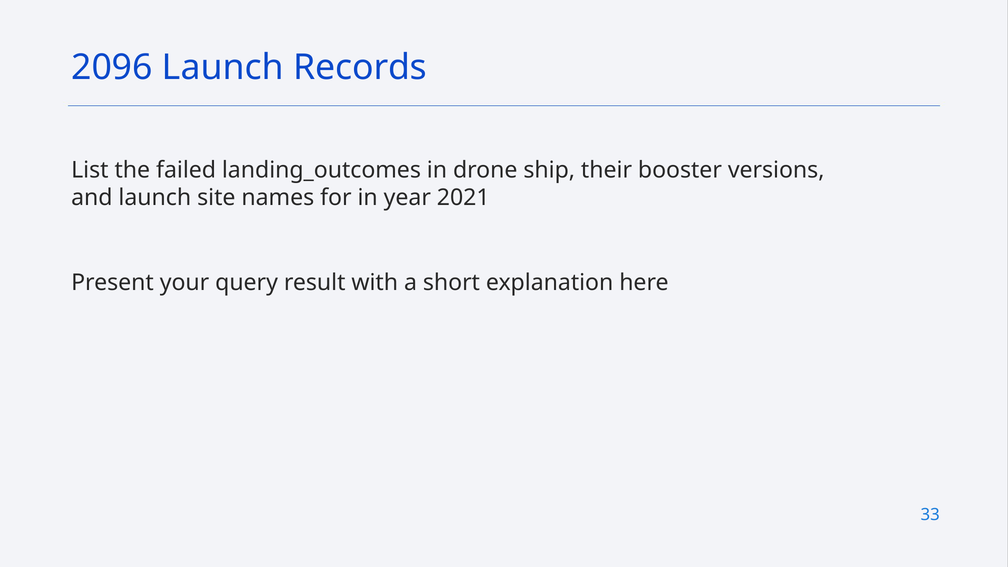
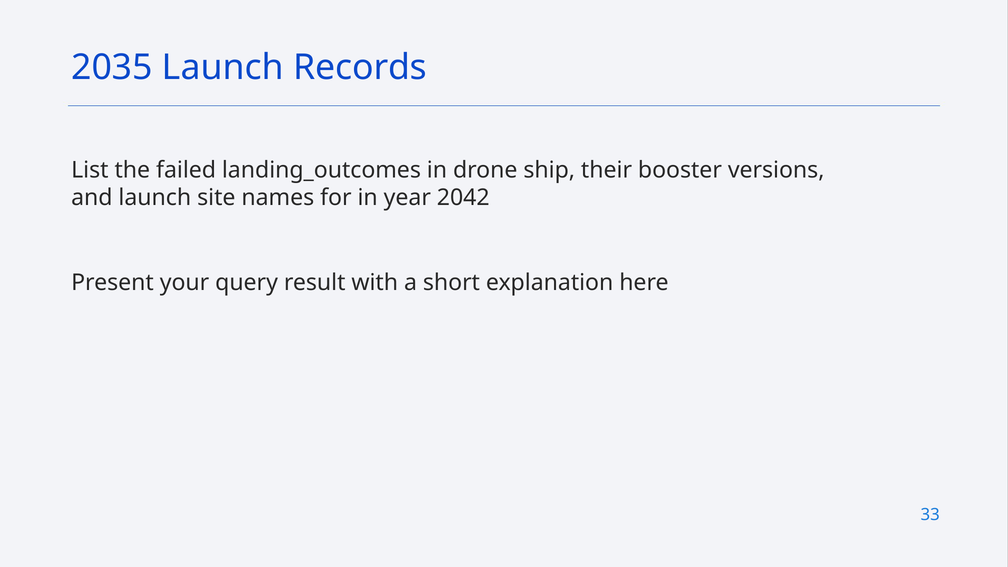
2096: 2096 -> 2035 (112, 67)
2021: 2021 -> 2042 (463, 198)
